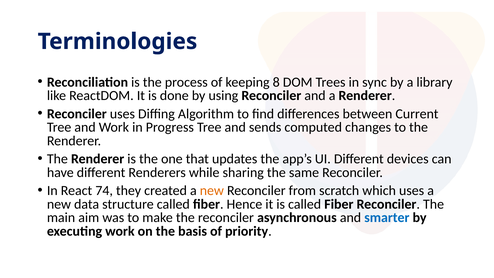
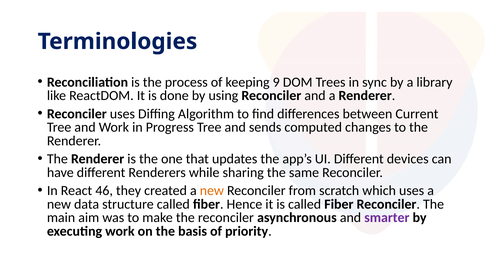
8: 8 -> 9 (276, 82)
74: 74 -> 46 (104, 191)
smarter colour: blue -> purple (387, 218)
